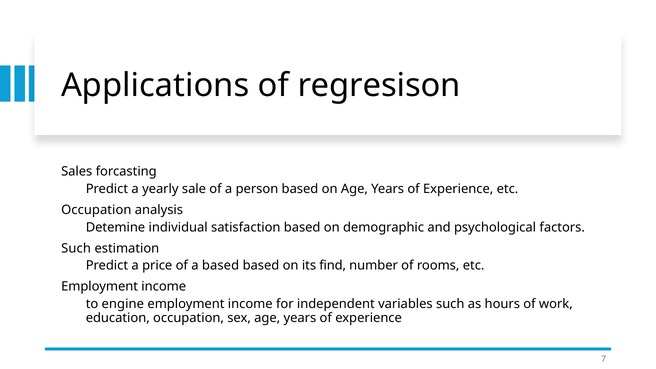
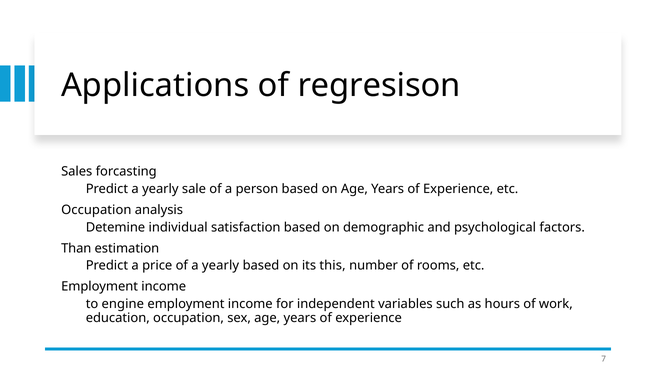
Such: Such -> Than (76, 248)
of a based: based -> yearly (221, 266)
find: find -> this (333, 266)
